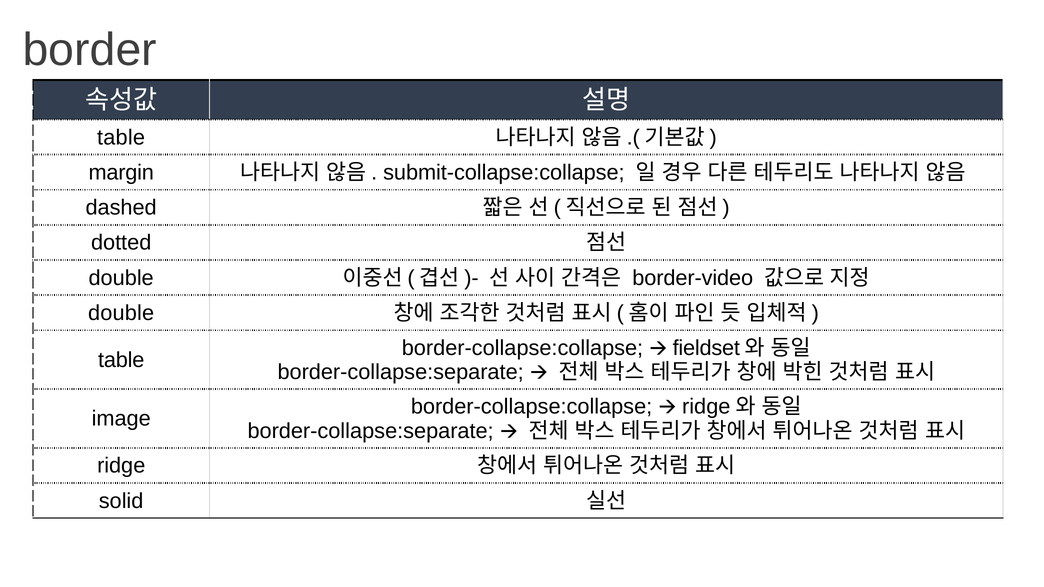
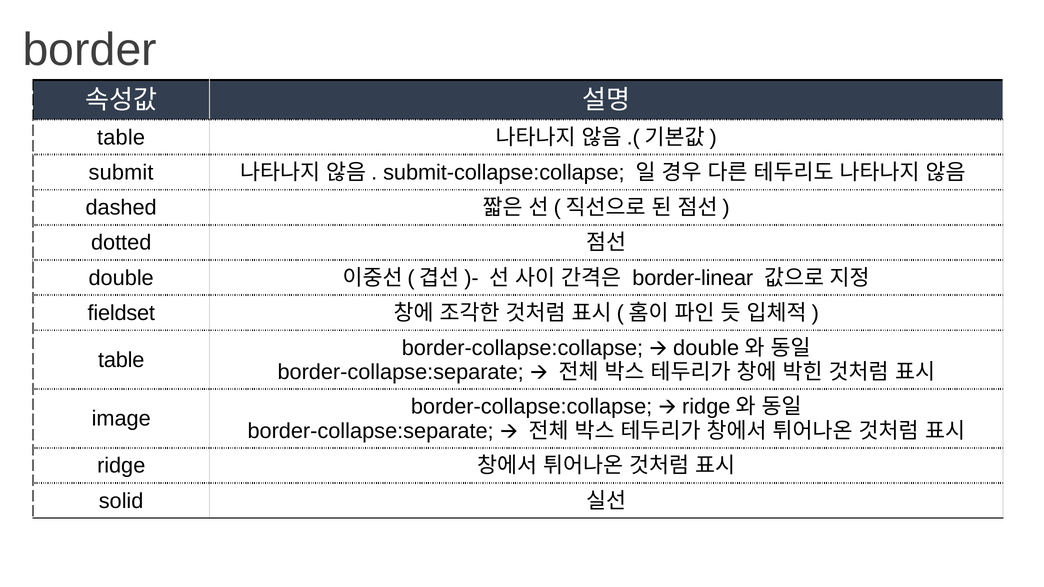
margin: margin -> submit (121, 173)
border-video: border-video -> border-linear (693, 278)
double: double -> fieldset (121, 313)
border-collapse:collapse fieldset: fieldset -> double (706, 348)
